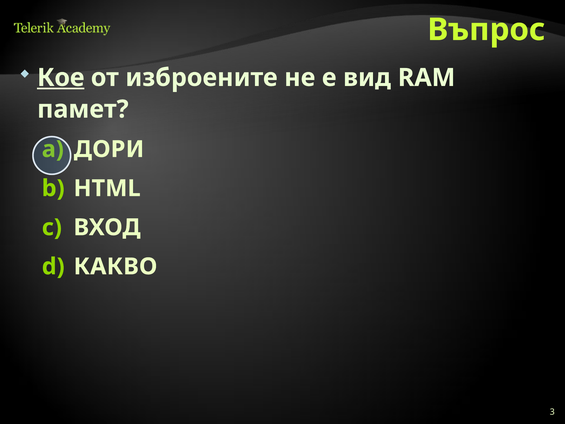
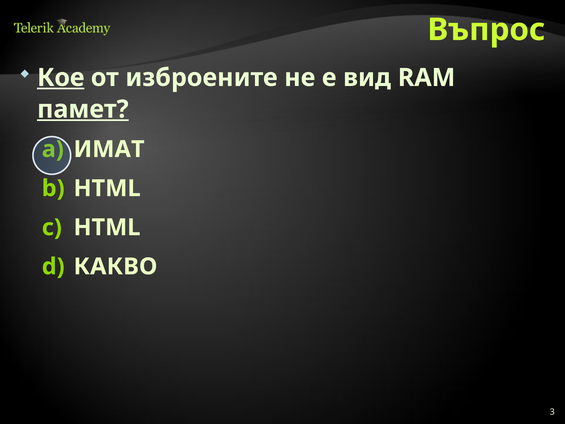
памет underline: none -> present (83, 109)
ДОРИ: ДОРИ -> ИМАТ (109, 149)
ВХОД: ВХОД -> HTML (107, 227)
